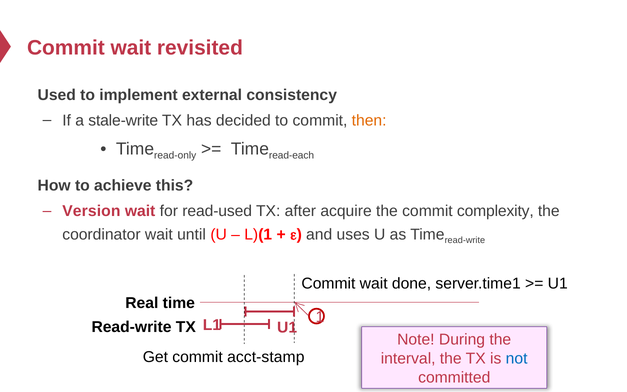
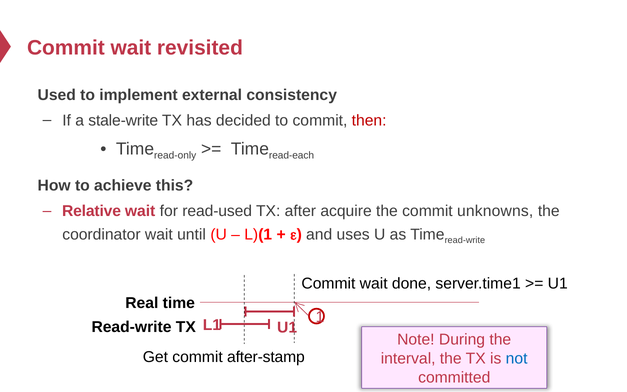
then colour: orange -> red (369, 121)
Version: Version -> Relative (92, 211)
complexity: complexity -> unknowns (495, 211)
acct-stamp: acct-stamp -> after-stamp (266, 357)
